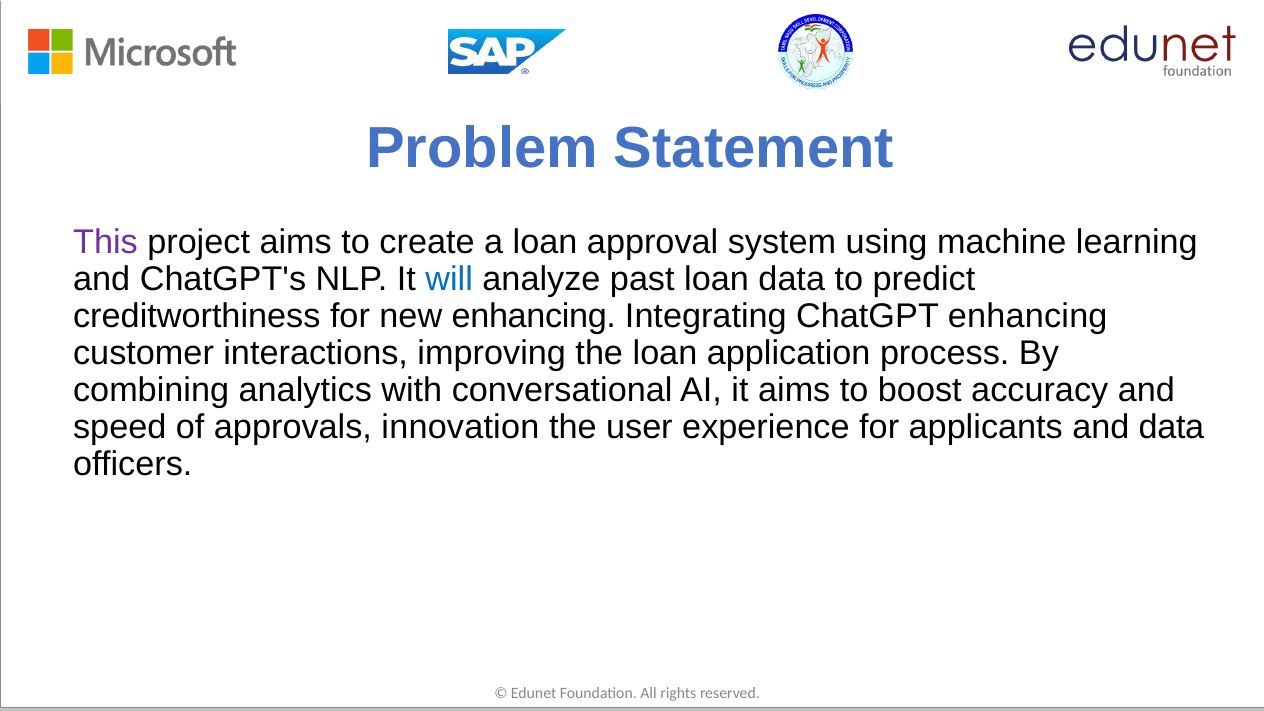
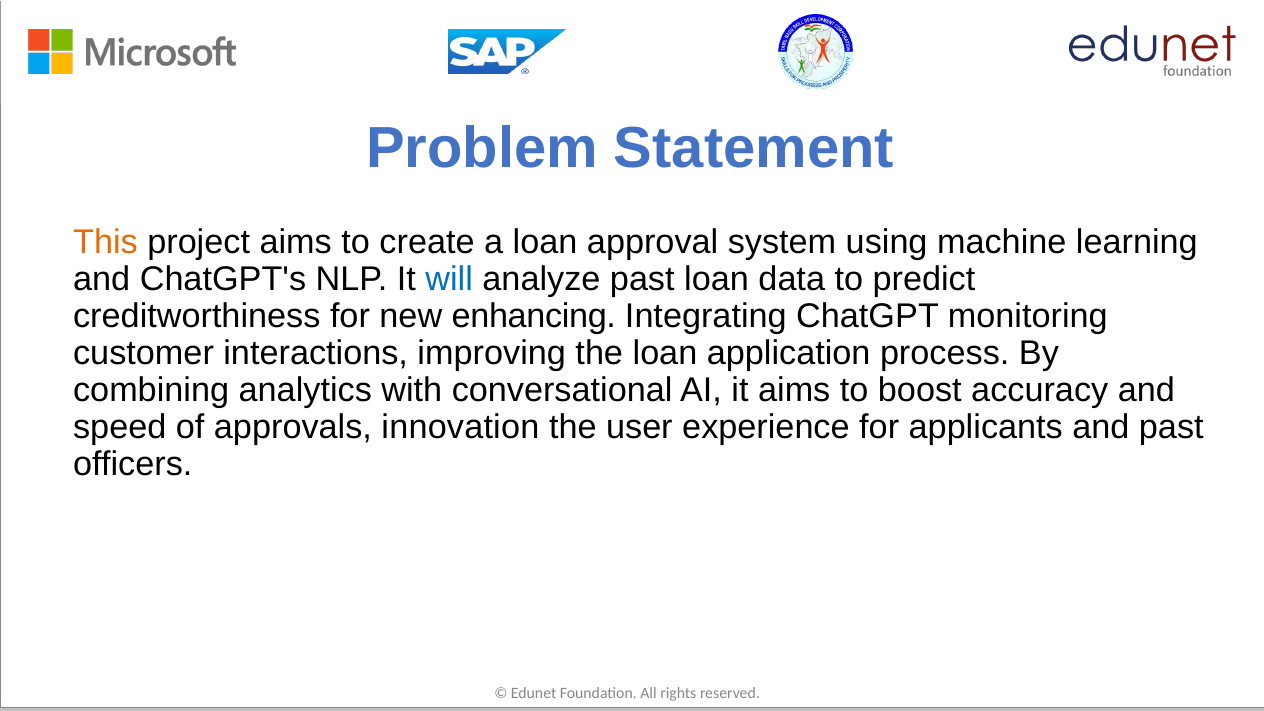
This colour: purple -> orange (105, 242)
ChatGPT enhancing: enhancing -> monitoring (1028, 316)
and data: data -> past (1171, 427)
